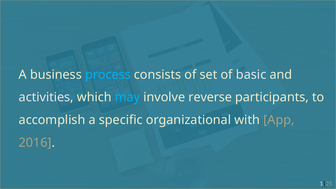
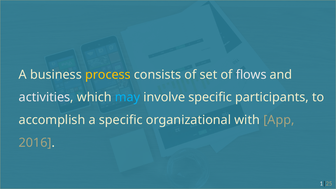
process colour: light blue -> yellow (108, 75)
basic: basic -> flows (251, 75)
involve reverse: reverse -> specific (210, 97)
